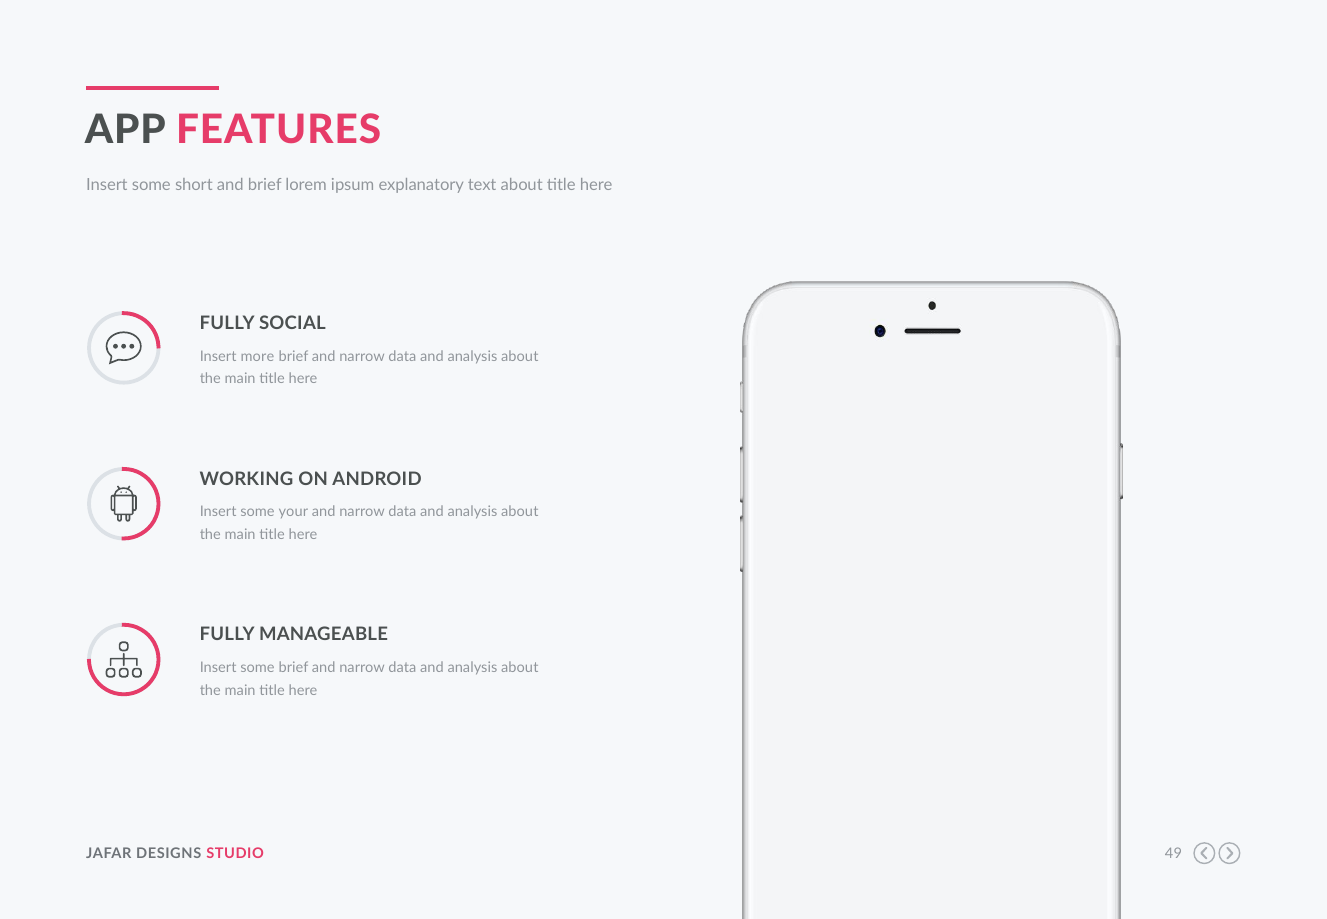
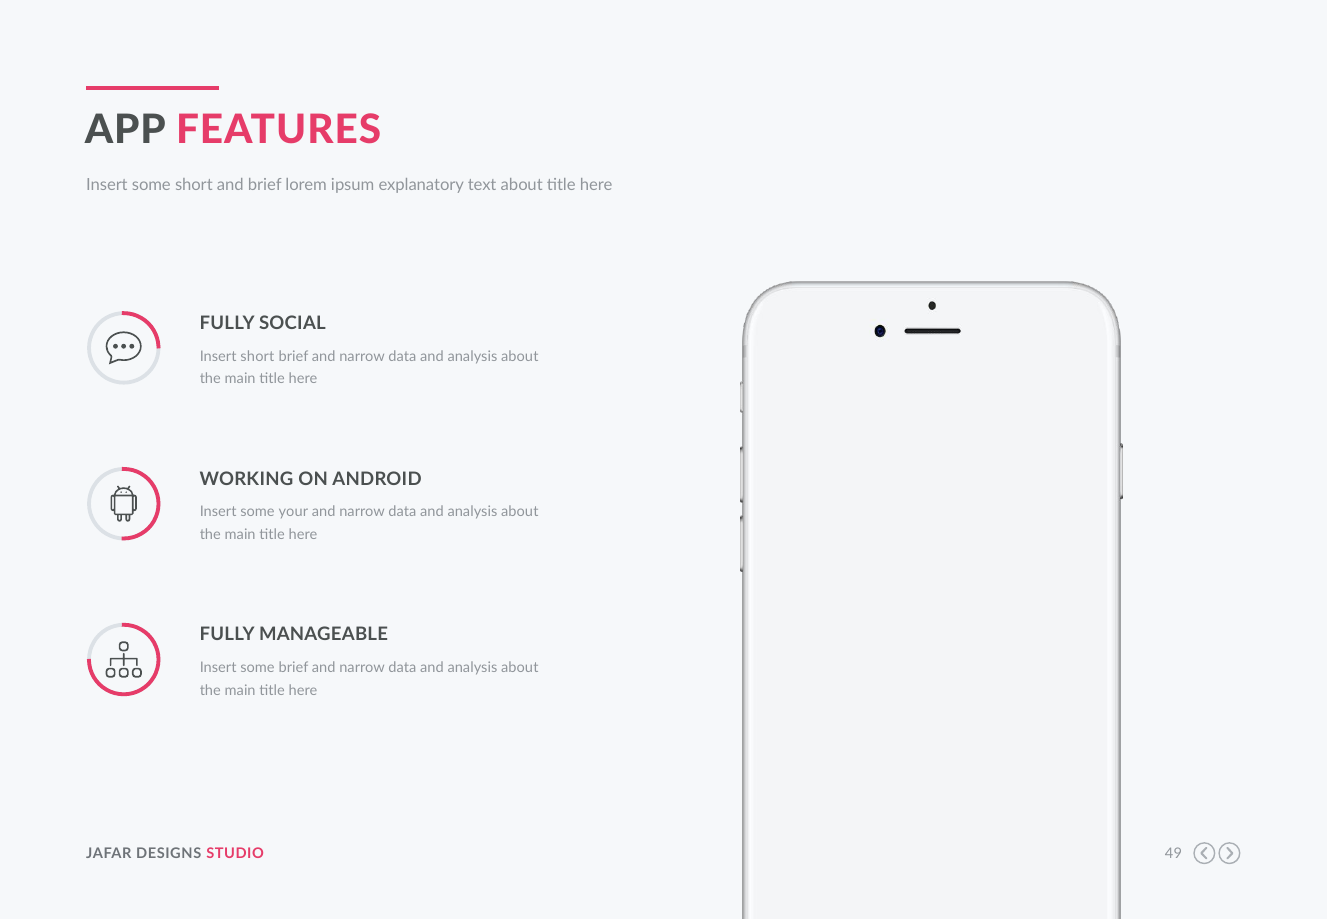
Insert more: more -> short (257, 356)
